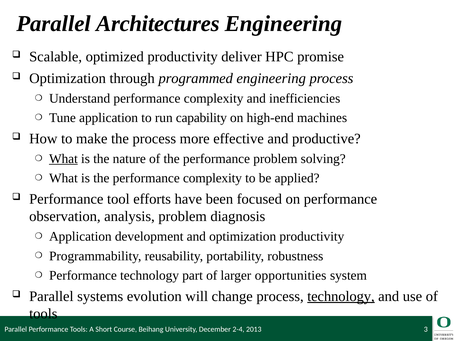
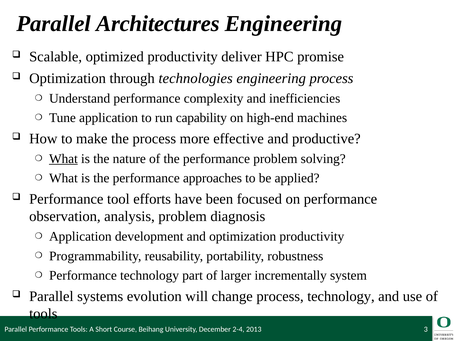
programmed: programmed -> technologies (196, 78)
the performance complexity: complexity -> approaches (212, 178)
opportunities: opportunities -> incrementally (291, 276)
technology underline: present -> none (341, 296)
